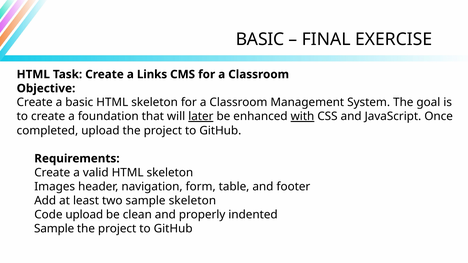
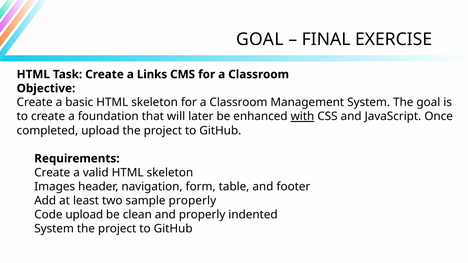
BASIC: BASIC -> GOAL (260, 39)
later underline: present -> none (201, 117)
sample skeleton: skeleton -> properly (192, 201)
Sample: Sample -> System (54, 229)
